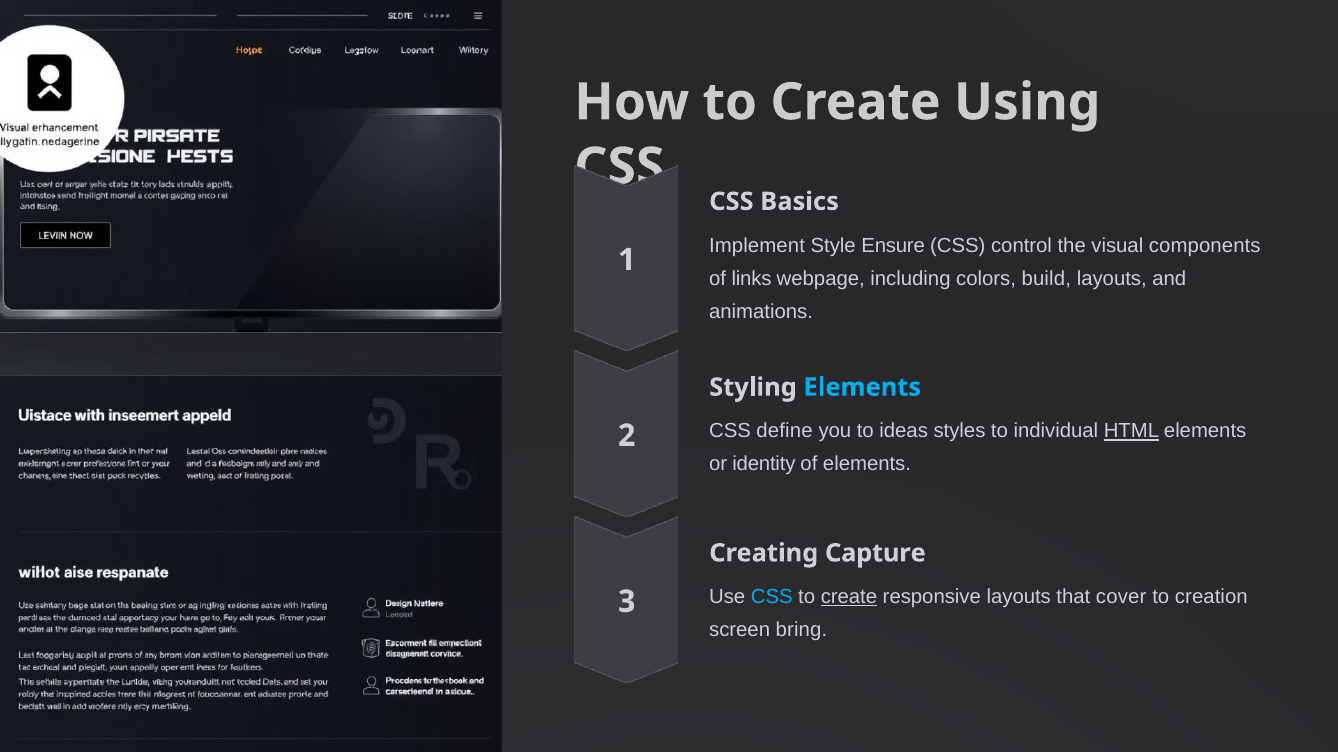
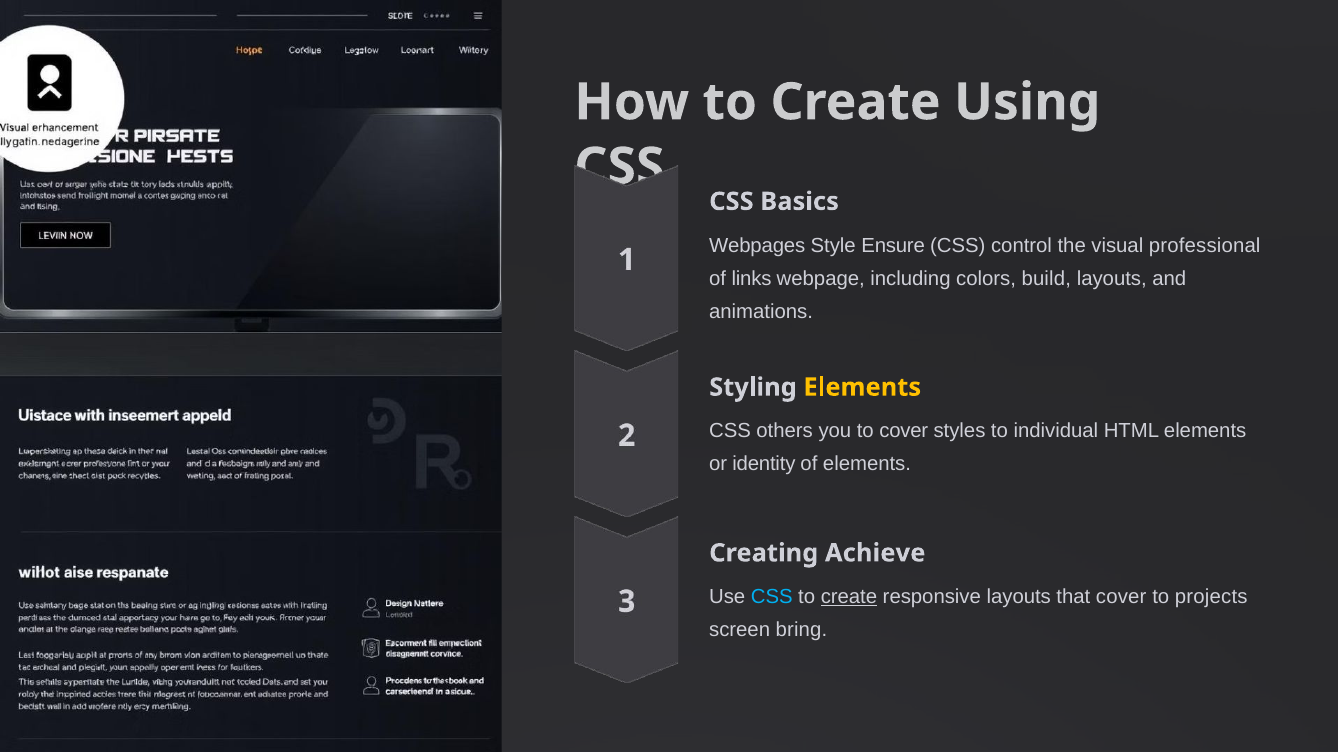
Implement: Implement -> Webpages (757, 246)
components: components -> professional (1205, 246)
Elements colour: light blue -> yellow (862, 388)
define: define -> others (785, 432)
to ideas: ideas -> cover (904, 432)
HTML underline: present -> none (1131, 432)
Capture: Capture -> Achieve (875, 554)
creation: creation -> projects (1211, 597)
